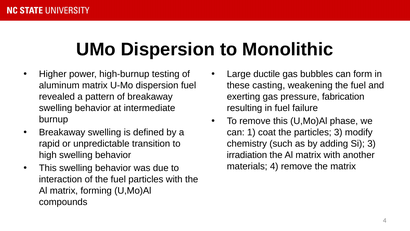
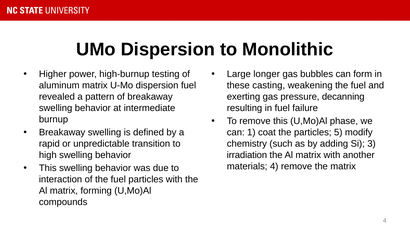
ductile: ductile -> longer (267, 74)
fabrication: fabrication -> decanning (343, 97)
particles 3: 3 -> 5 (338, 132)
